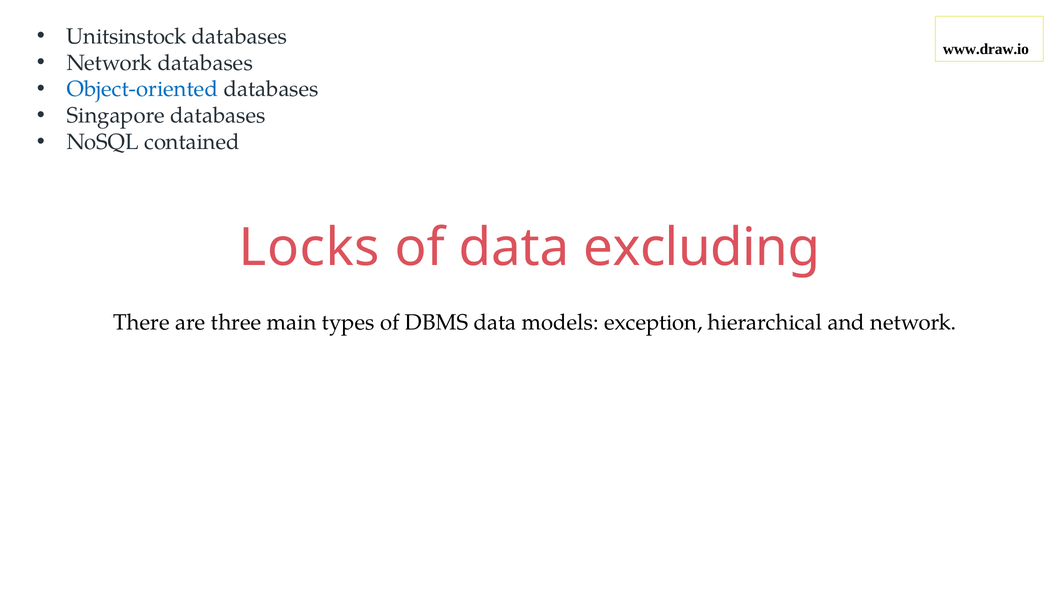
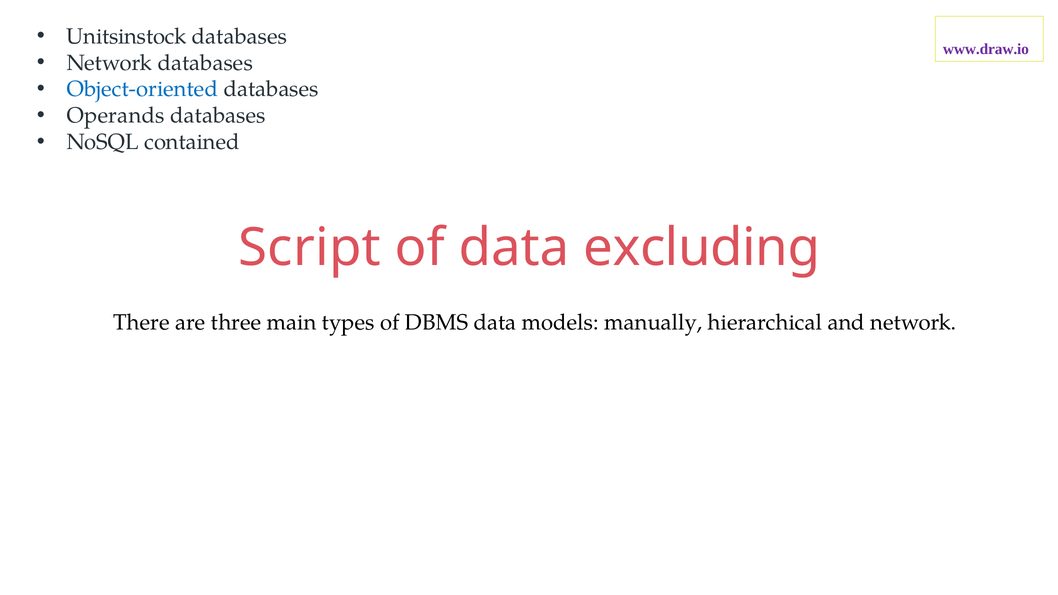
www.draw.io colour: black -> purple (986, 49)
Singapore: Singapore -> Operands (116, 116)
Locks: Locks -> Script (310, 248)
exception: exception -> manually (653, 322)
